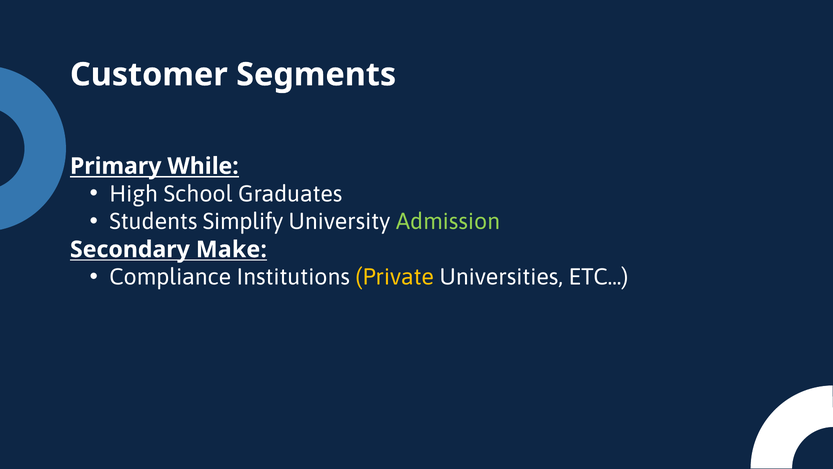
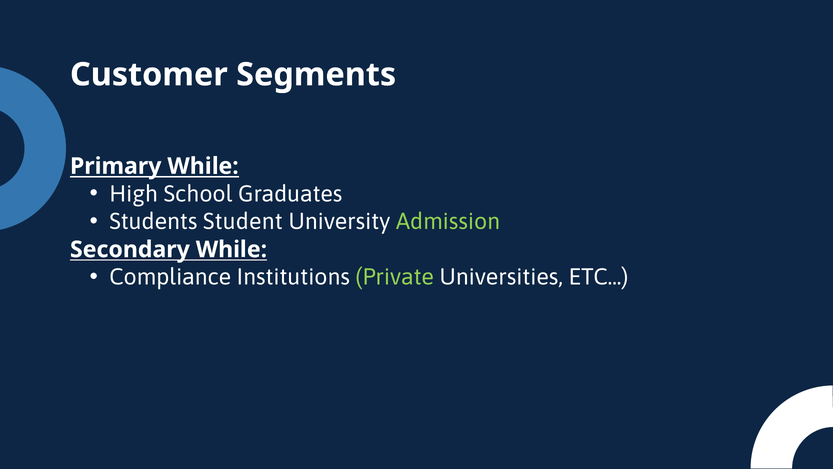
Simplify: Simplify -> Student (243, 222)
Secondary Make: Make -> While (231, 249)
Private colour: yellow -> light green (395, 277)
